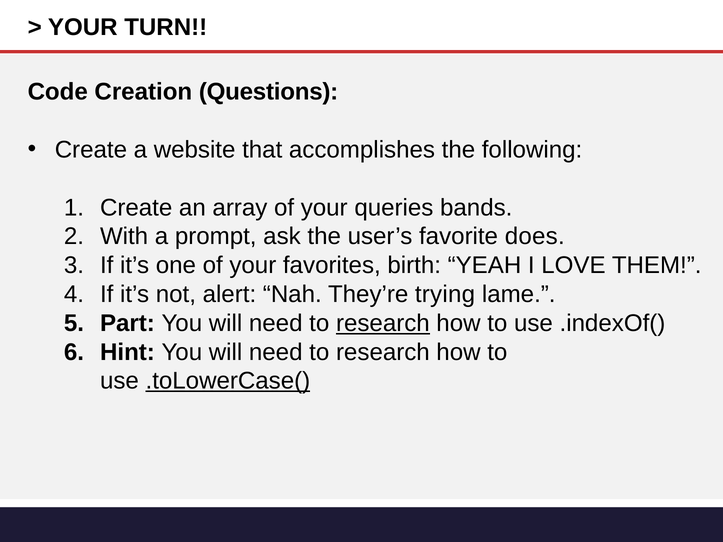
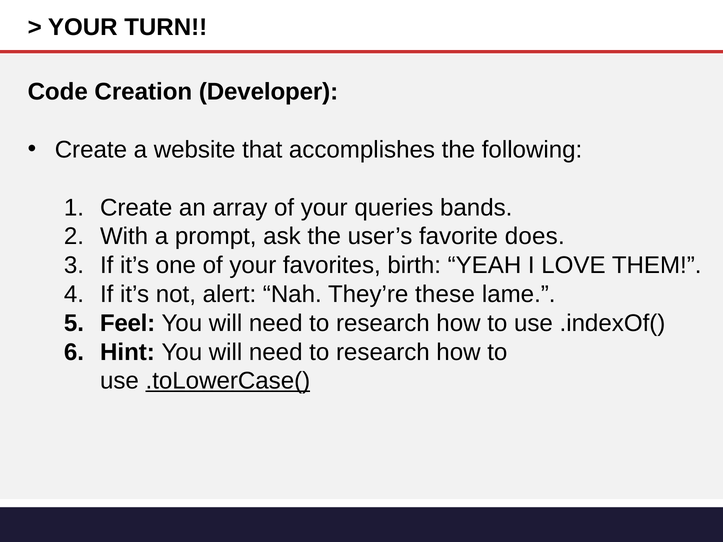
Questions: Questions -> Developer (269, 92)
trying: trying -> these (445, 294)
Part: Part -> Feel (128, 323)
research underline: present -> none (383, 323)
